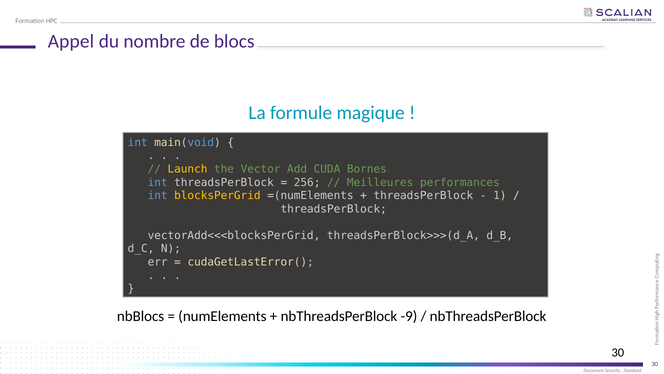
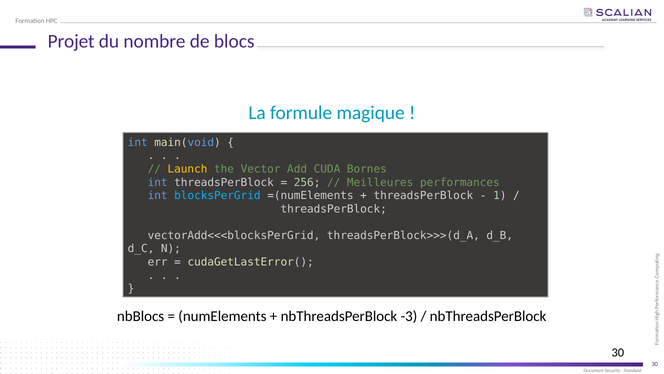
Appel: Appel -> Projet (71, 41)
blocksPerGrid colour: yellow -> light blue (217, 195)
-9: -9 -> -3 (409, 316)
